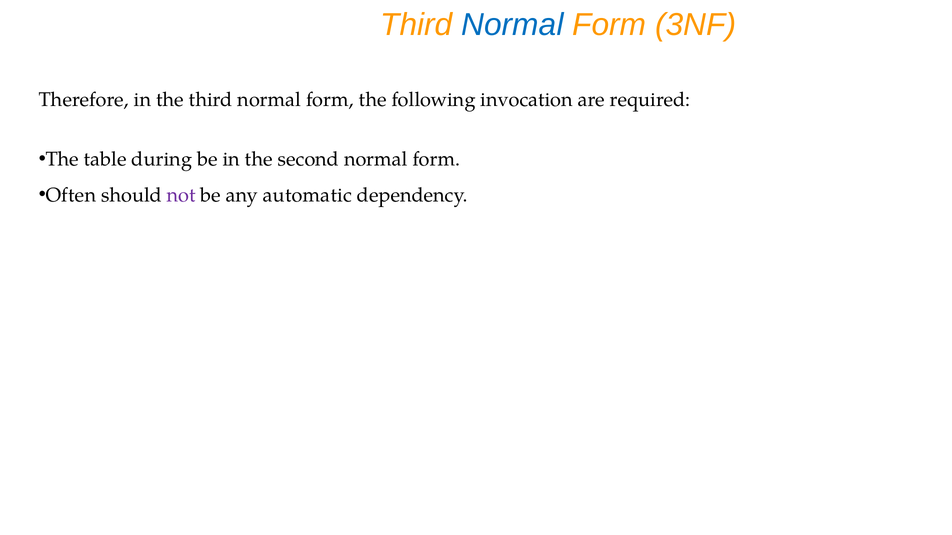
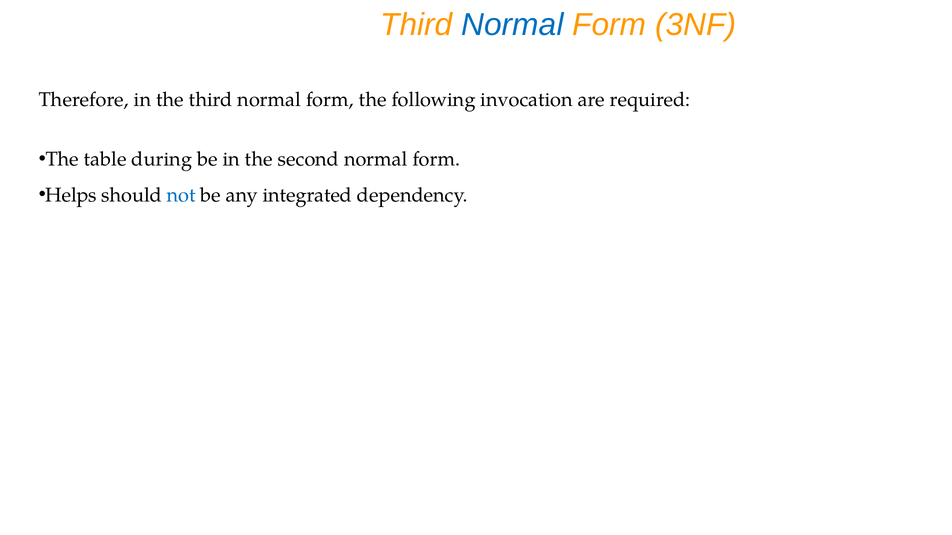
Often: Often -> Helps (71, 195)
not colour: purple -> blue (181, 195)
automatic: automatic -> integrated (307, 195)
